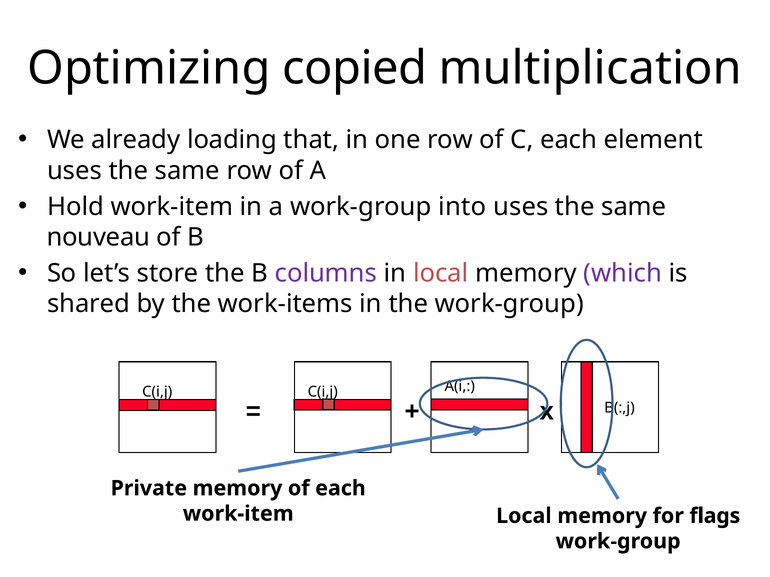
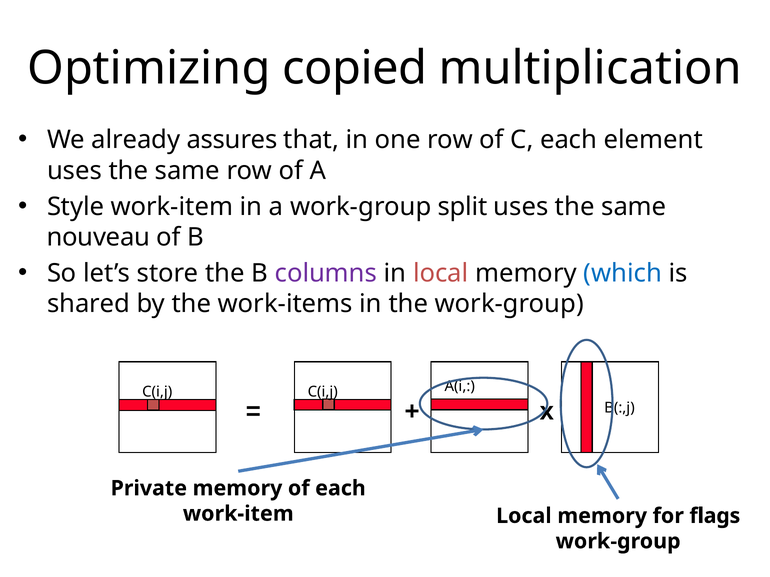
loading: loading -> assures (232, 140)
Hold: Hold -> Style (76, 207)
into: into -> split (462, 207)
which colour: purple -> blue (623, 273)
